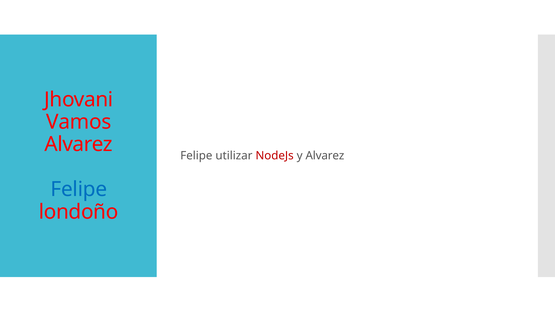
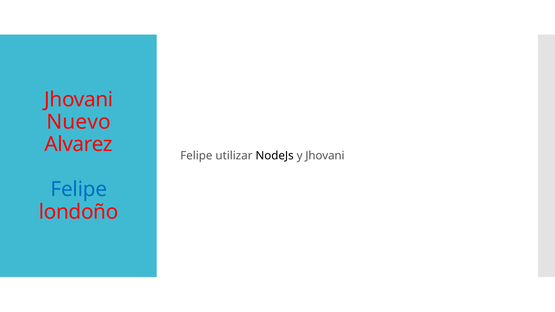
Vamos: Vamos -> Nuevo (79, 122)
NodeJs colour: red -> black (275, 156)
y Alvarez: Alvarez -> Jhovani (325, 156)
